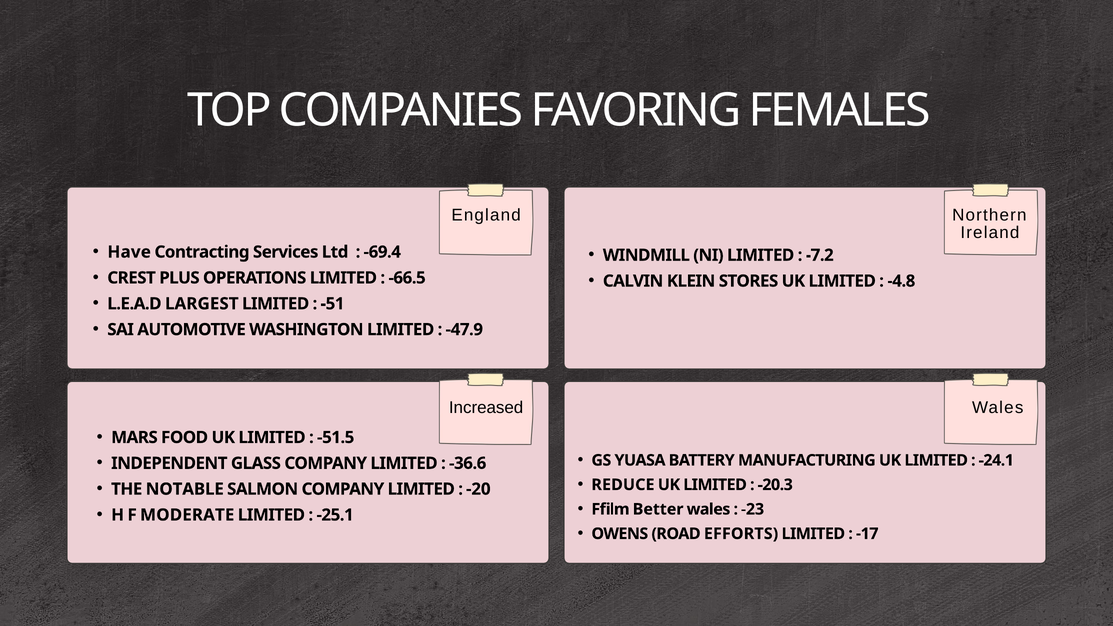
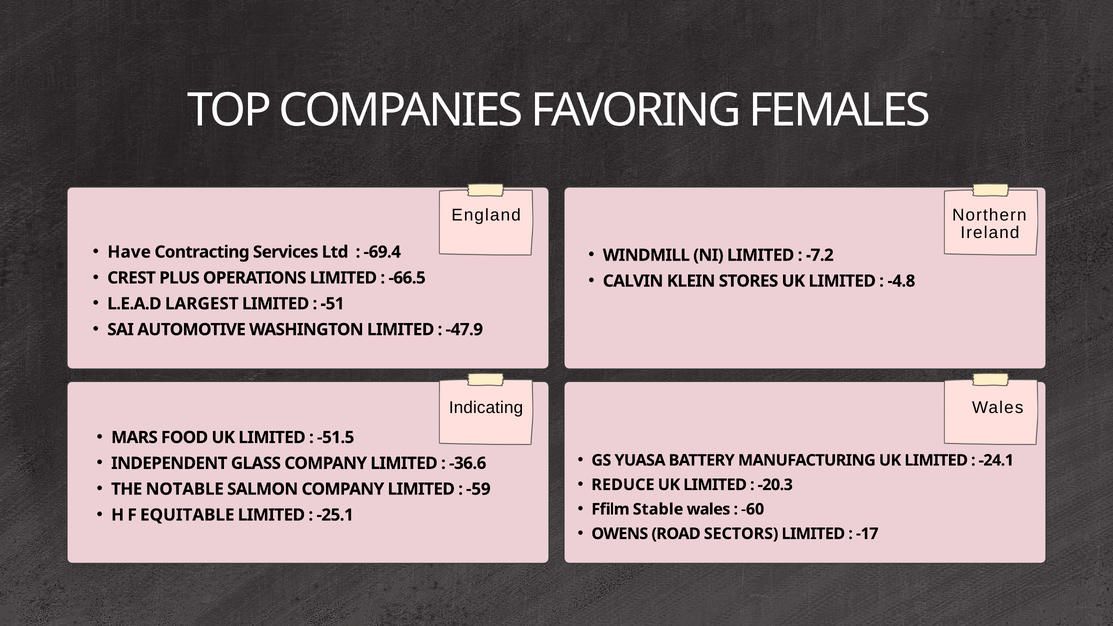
Increased: Increased -> Indicating (486, 408)
-20: -20 -> -59 (478, 489)
Better: Better -> Stable (658, 509)
-23: -23 -> -60 (753, 509)
MODERATE: MODERATE -> EQUITABLE (187, 515)
EFFORTS: EFFORTS -> SECTORS (741, 534)
